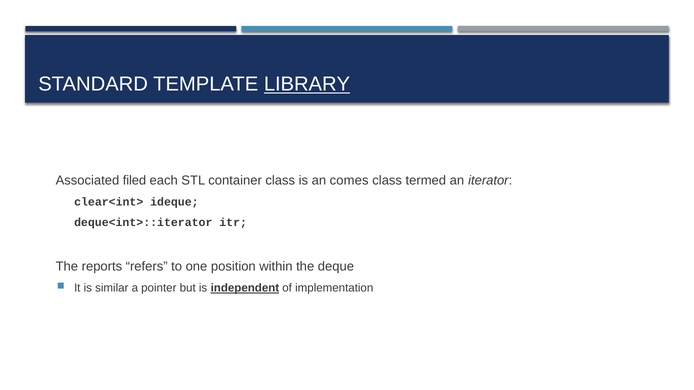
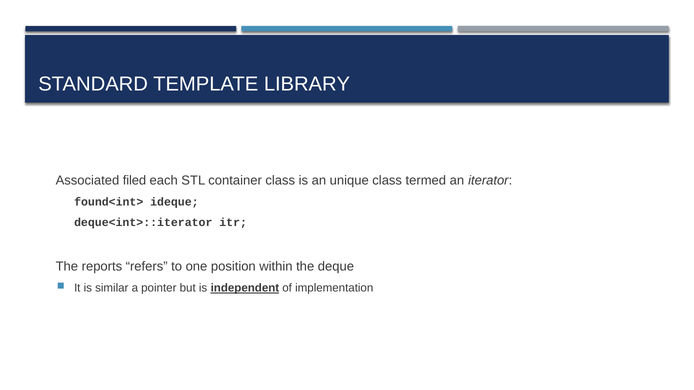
LIBRARY underline: present -> none (307, 84)
comes: comes -> unique (349, 181)
clear<int>: clear<int> -> found<int> (109, 202)
